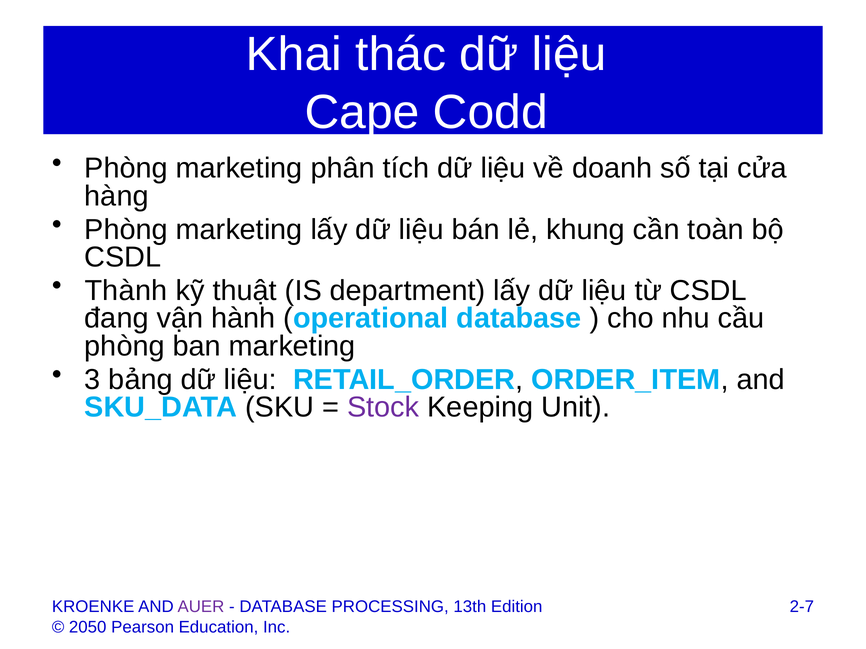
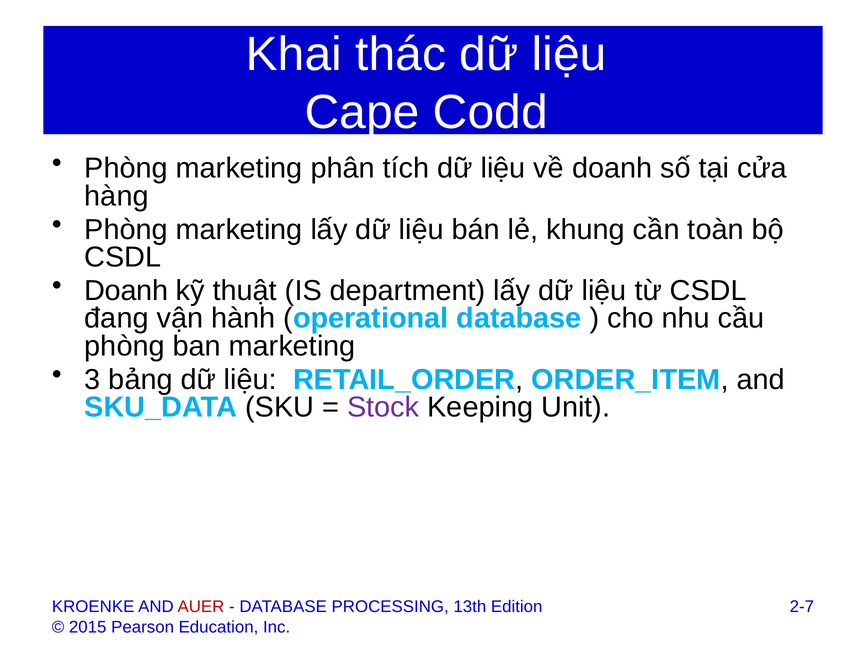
Thành: Thành -> Doanh (126, 291)
AUER colour: purple -> red (201, 607)
2050: 2050 -> 2015 (88, 628)
